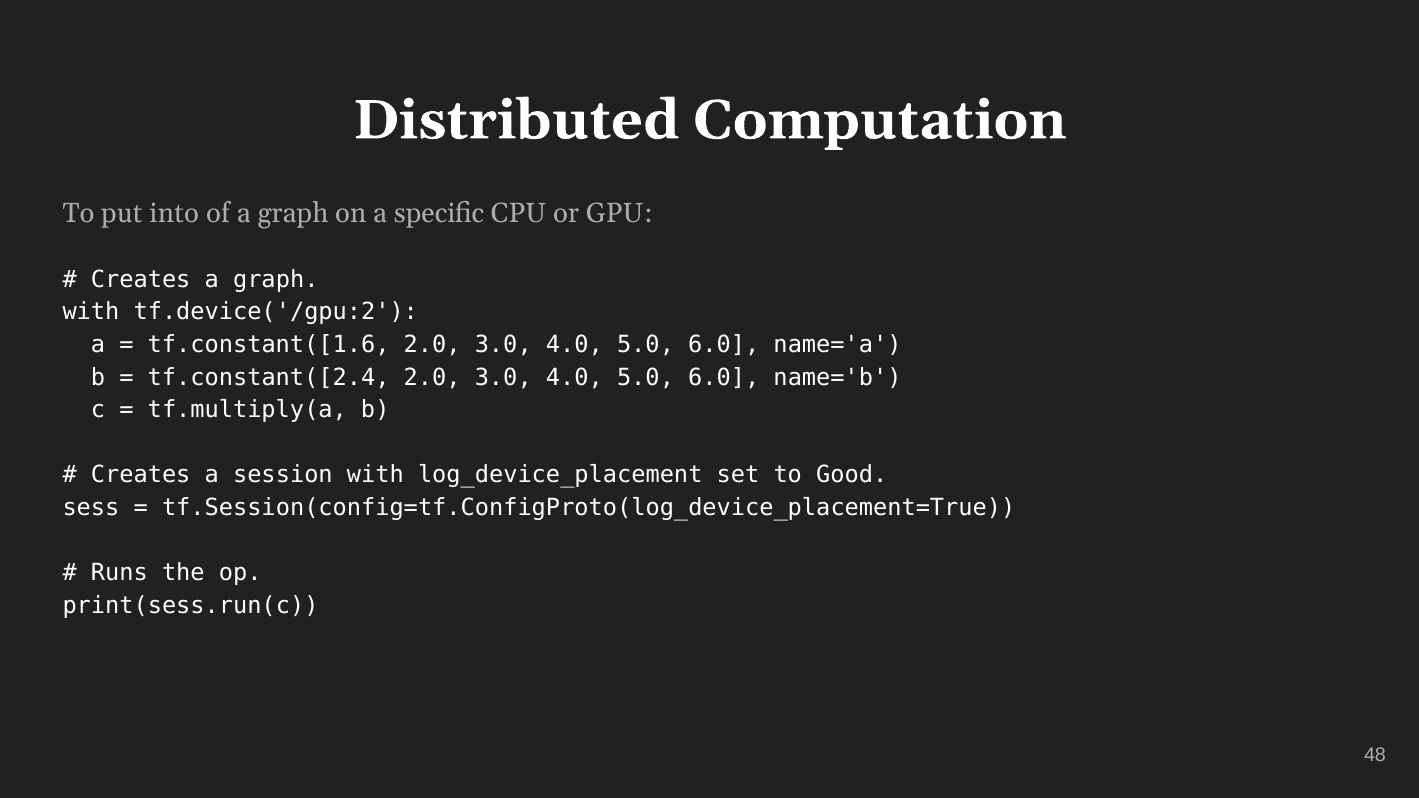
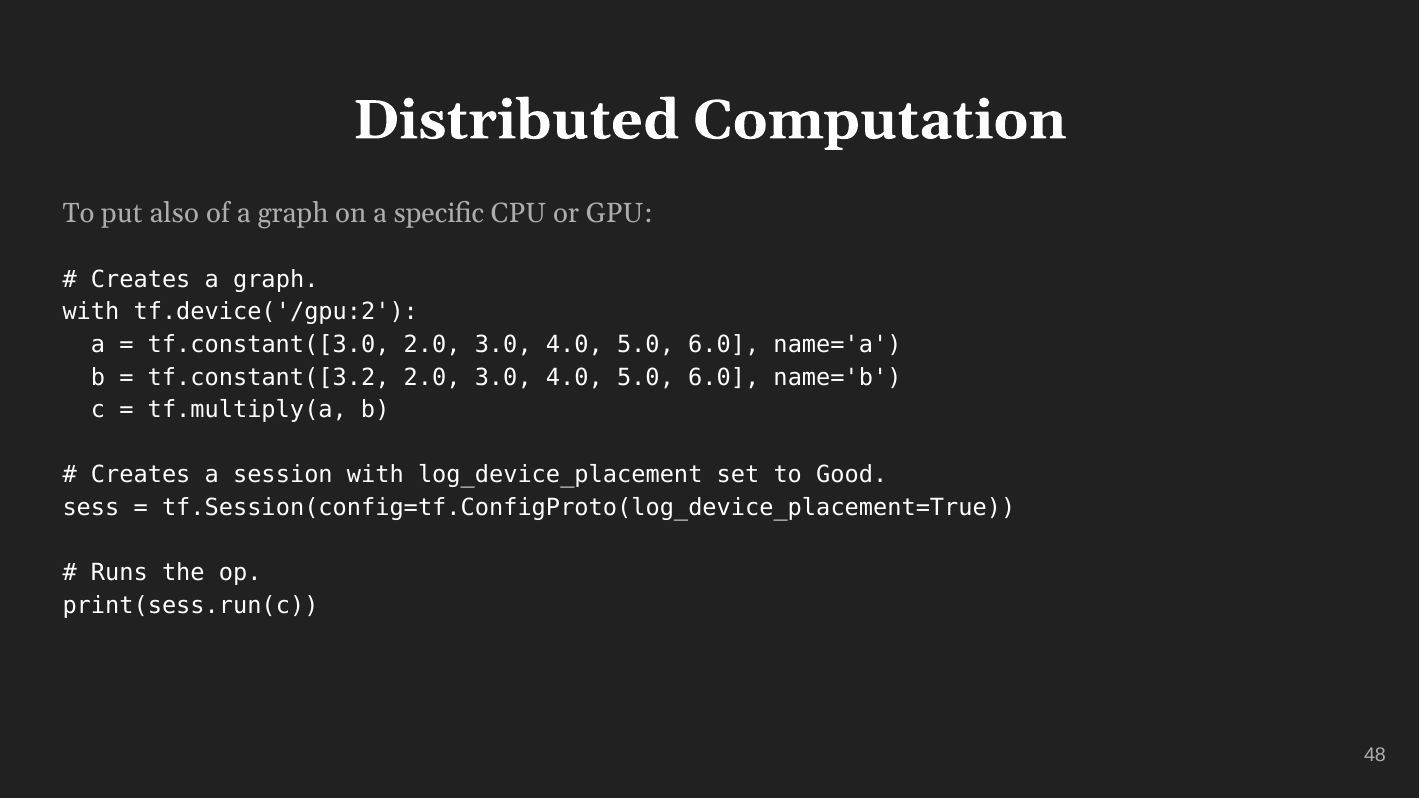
into: into -> also (174, 213)
tf.constant([1.6: tf.constant([1.6 -> tf.constant([3.0 (269, 345)
tf.constant([2.4: tf.constant([2.4 -> tf.constant([3.2 (269, 377)
